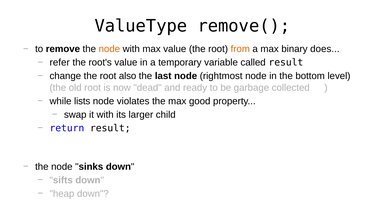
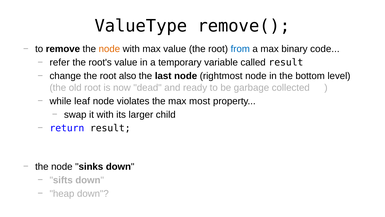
from colour: orange -> blue (240, 49)
does: does -> code (325, 49)
lists: lists -> leaf (82, 101)
good: good -> most (200, 101)
